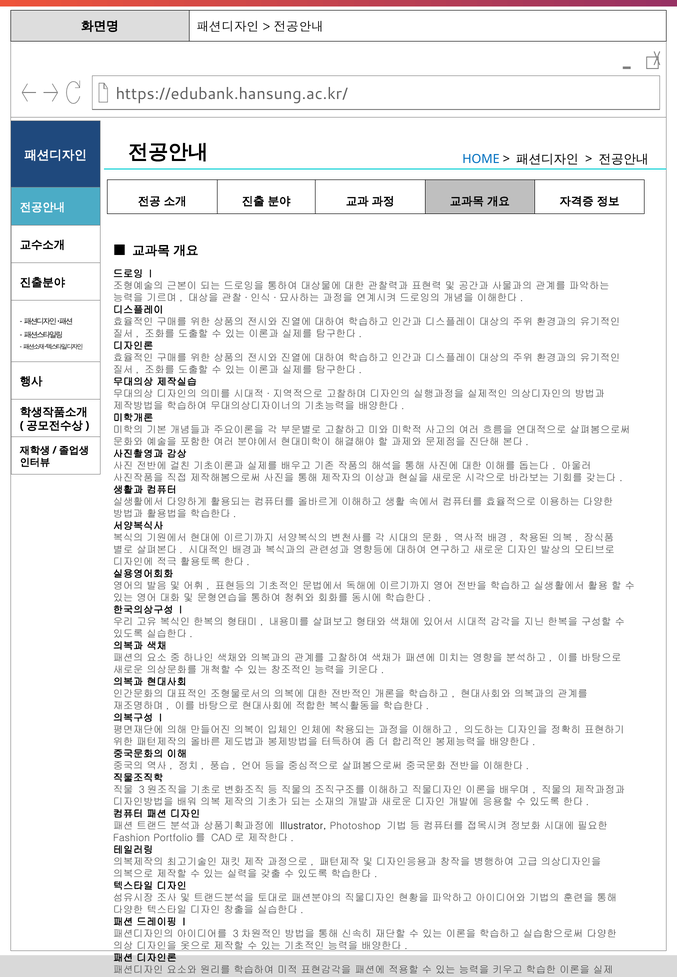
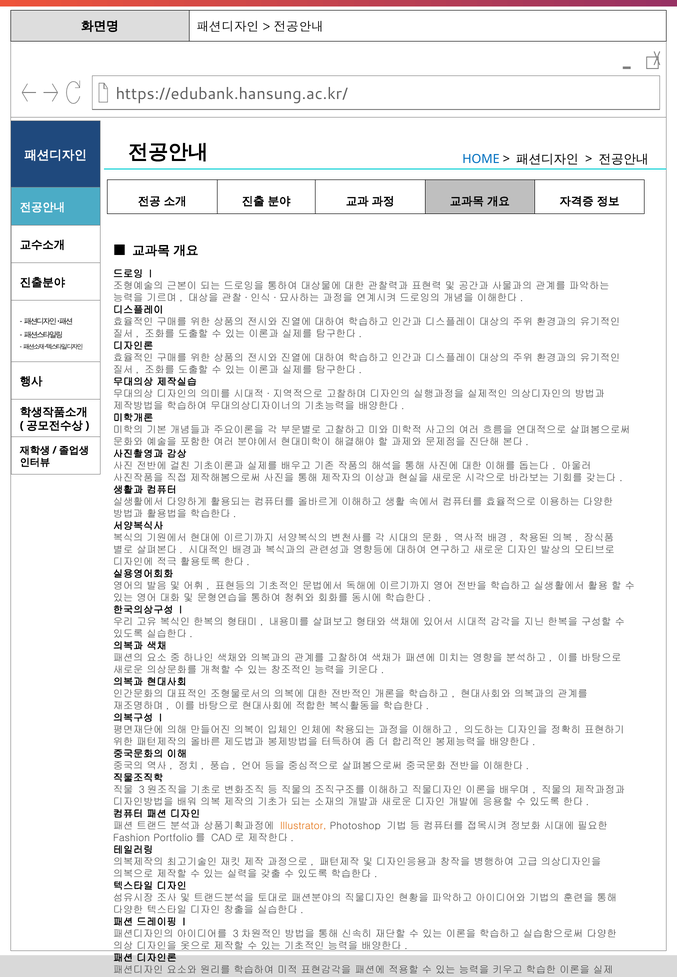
Illustrator colour: black -> orange (303, 827)
